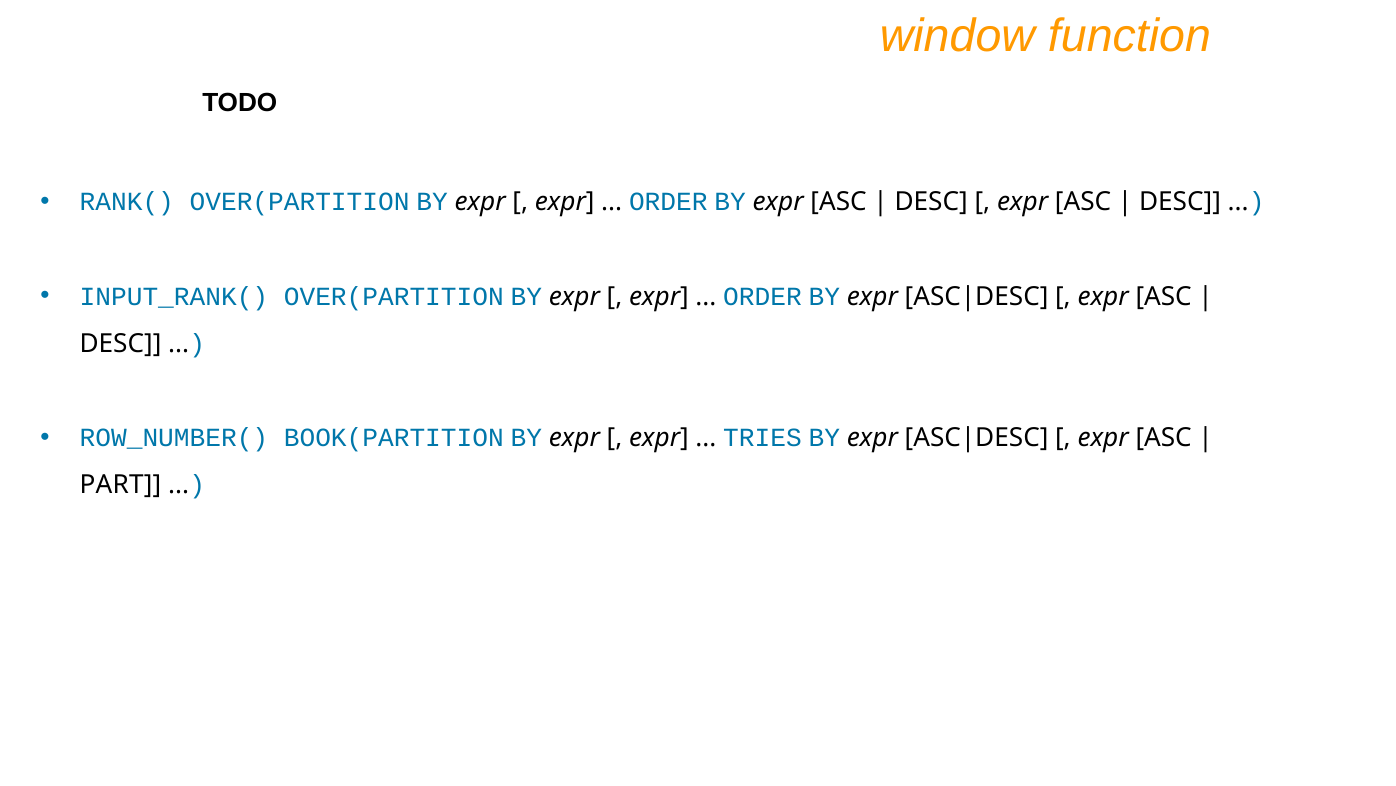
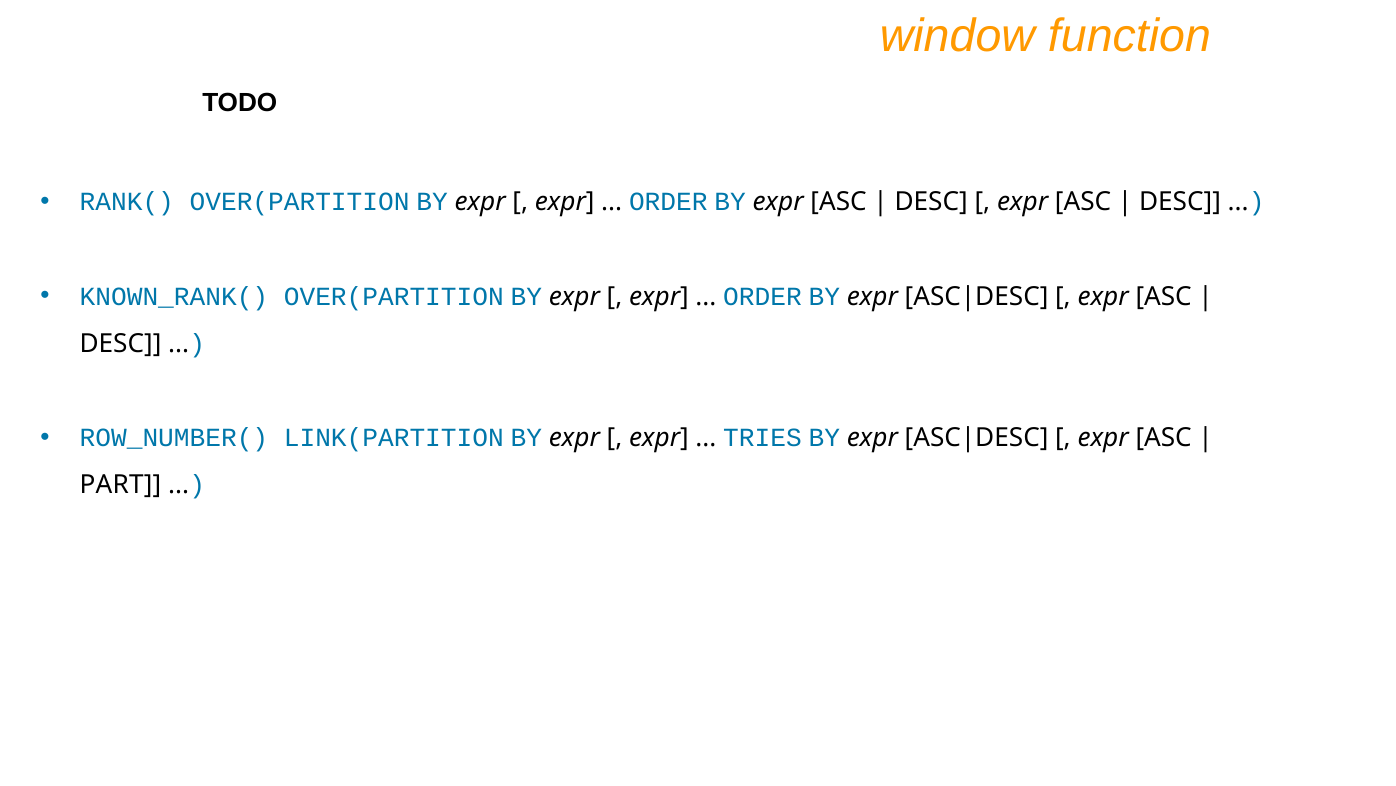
INPUT_RANK(: INPUT_RANK( -> KNOWN_RANK( (174, 296)
BOOK(PARTITION: BOOK(PARTITION -> LINK(PARTITION (394, 438)
